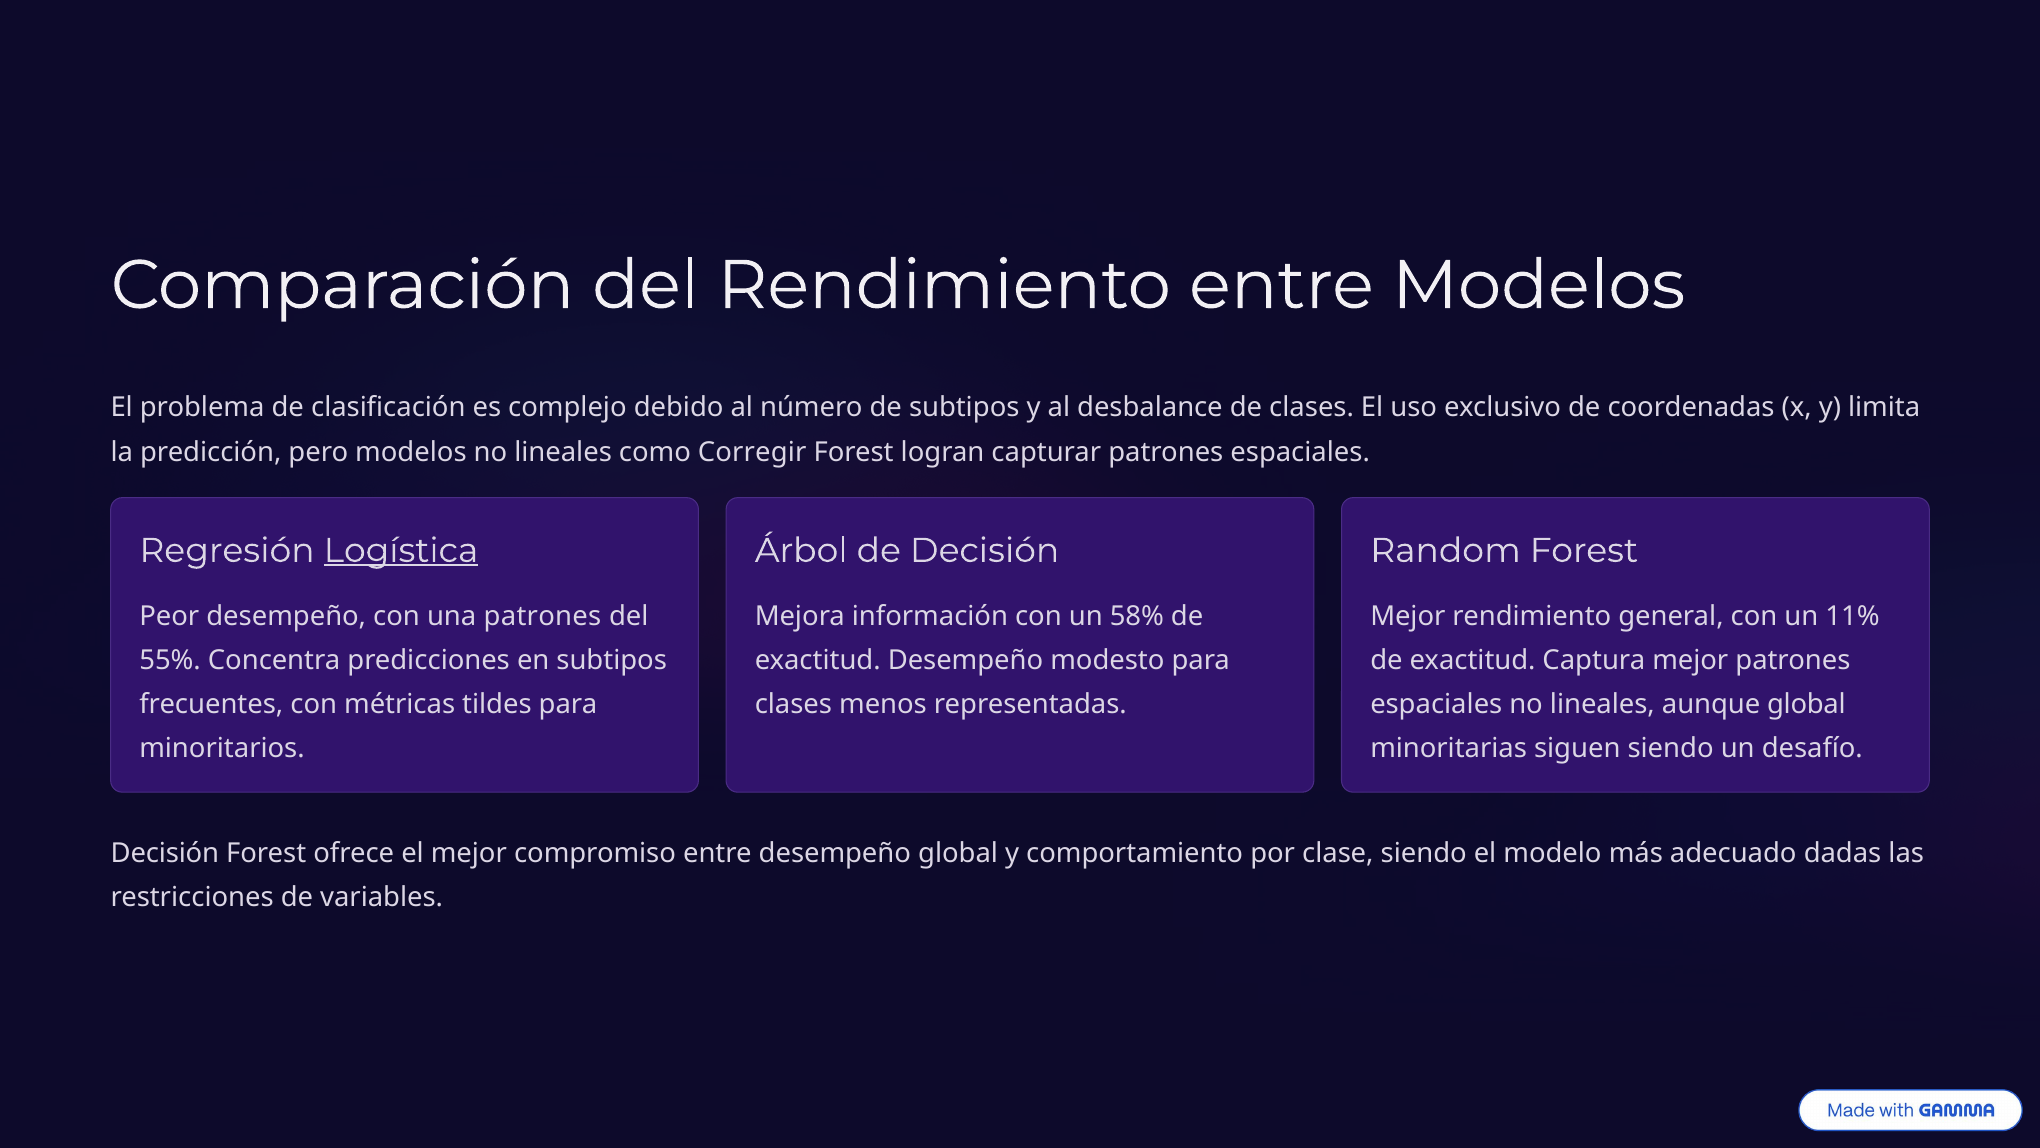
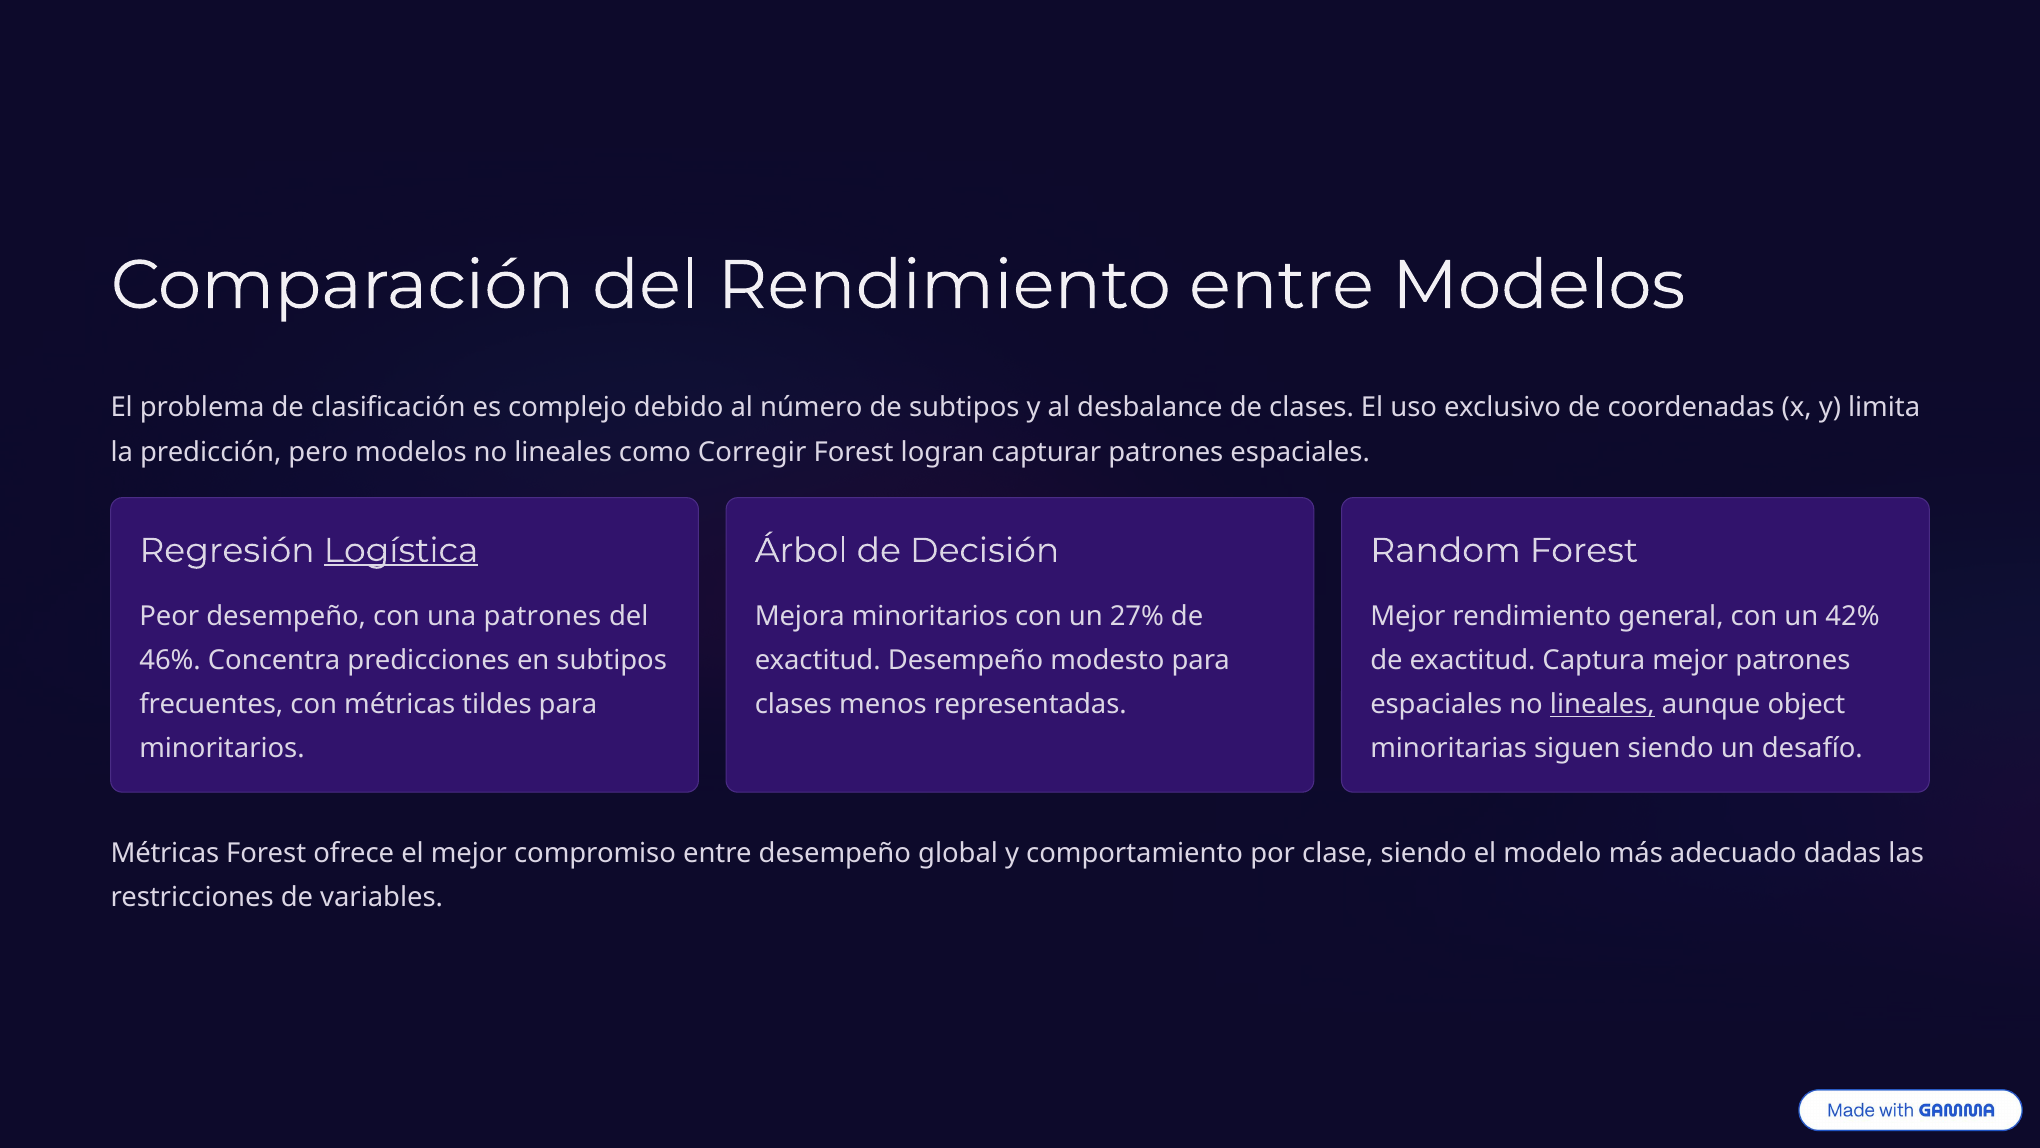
Mejora información: información -> minoritarios (930, 616)
58%: 58% -> 27% (1137, 616)
11%: 11% -> 42% (1852, 616)
55%: 55% -> 46% (170, 660)
lineales underline: none -> present (1602, 704)
aunque global: global -> object (1806, 704)
Decisión: Decisión -> Métricas (165, 853)
